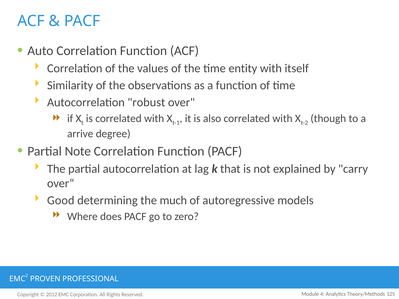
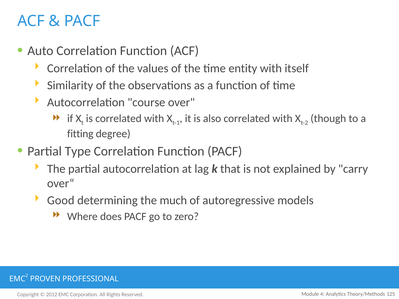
robust: robust -> course (146, 103)
arrive: arrive -> fitting (80, 134)
Note: Note -> Type (78, 151)
